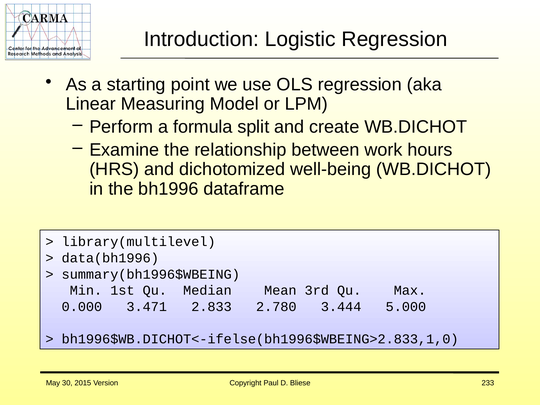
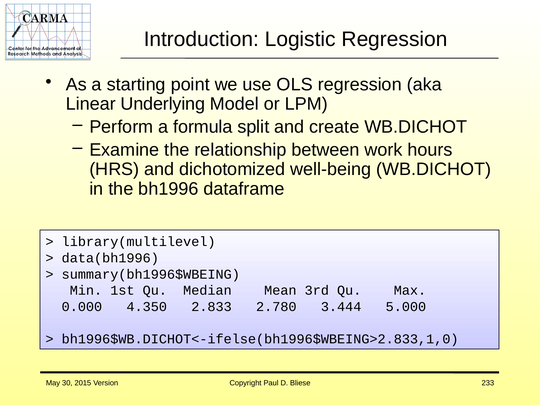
Measuring: Measuring -> Underlying (163, 104)
3.471: 3.471 -> 4.350 (147, 307)
